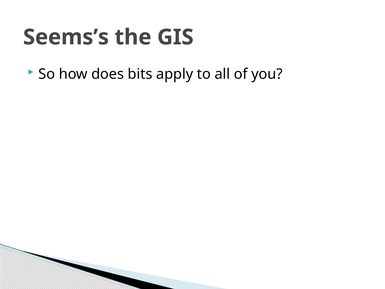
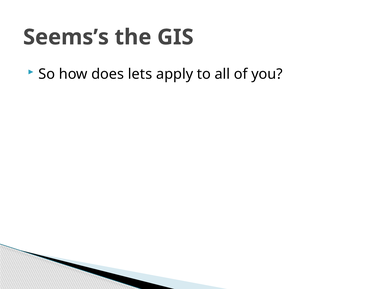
bits: bits -> lets (140, 74)
